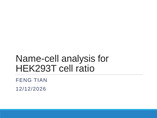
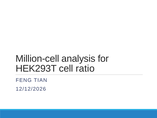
Name-cell: Name-cell -> Million-cell (37, 59)
